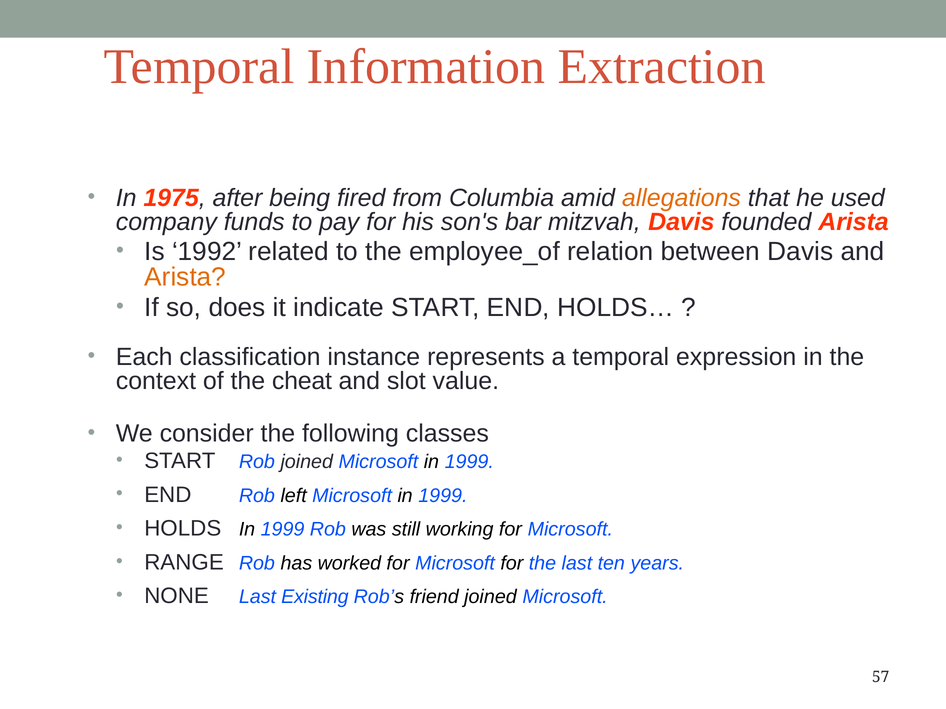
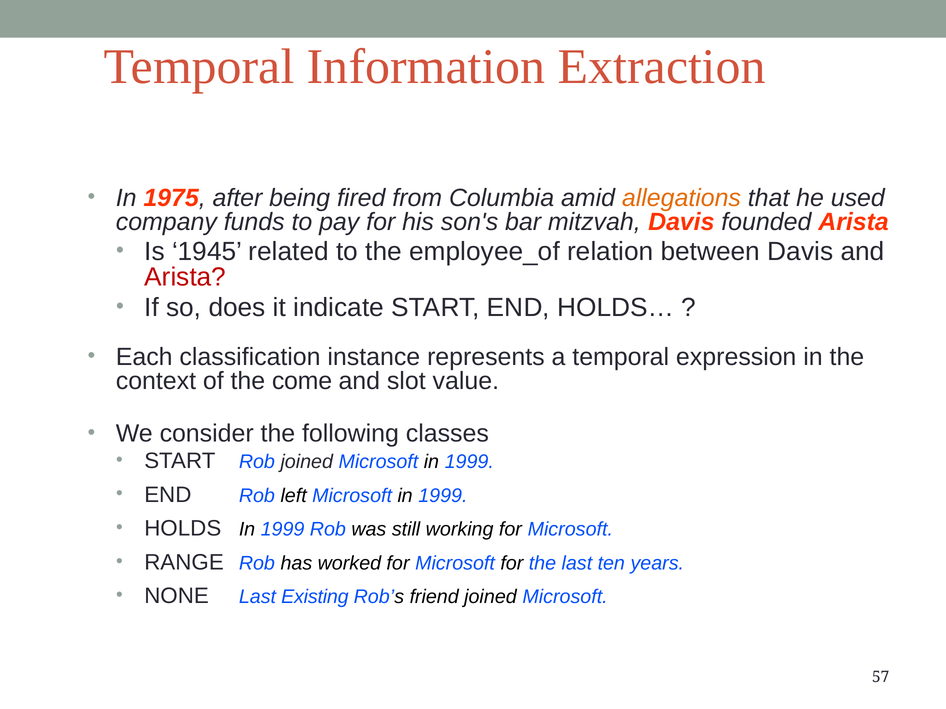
1992: 1992 -> 1945 (207, 252)
Arista colour: orange -> red (185, 277)
cheat: cheat -> come (302, 381)
